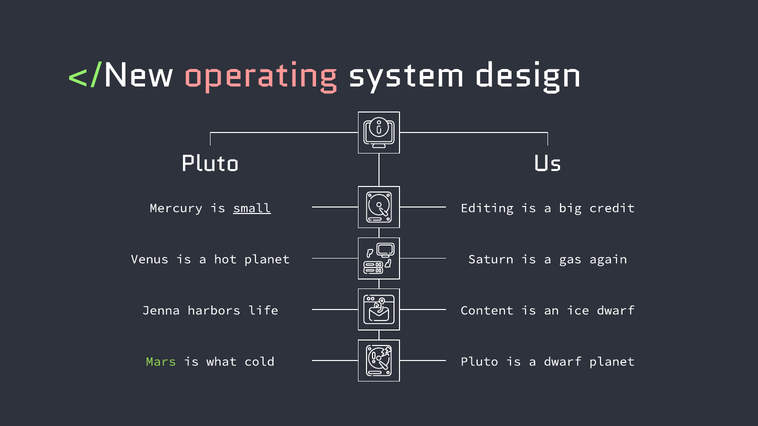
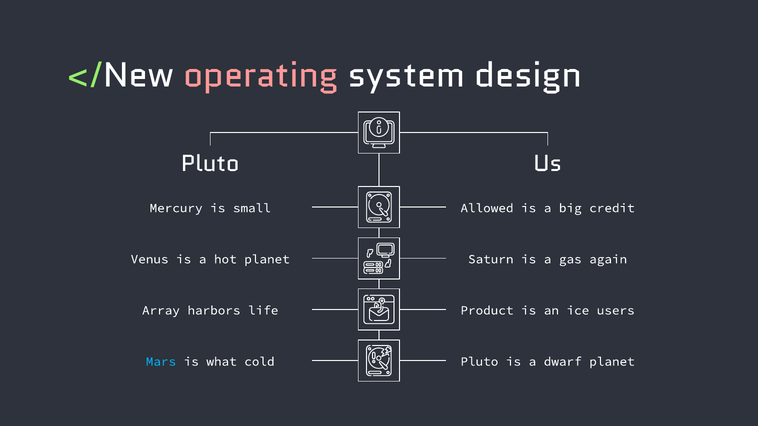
small underline: present -> none (252, 208)
Editing: Editing -> Allowed (487, 208)
Jenna: Jenna -> Array (161, 311)
Content: Content -> Product (487, 311)
ice dwarf: dwarf -> users (616, 311)
Mars colour: light green -> light blue (161, 362)
